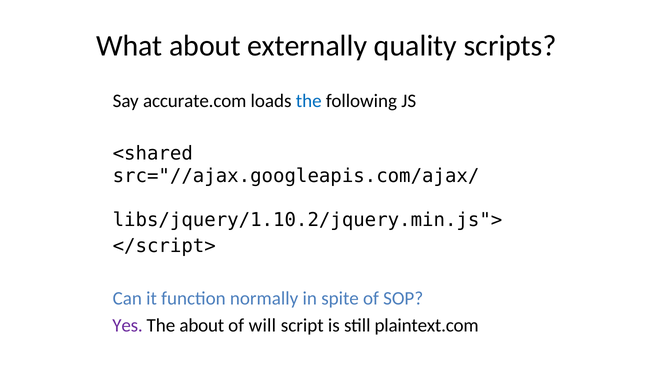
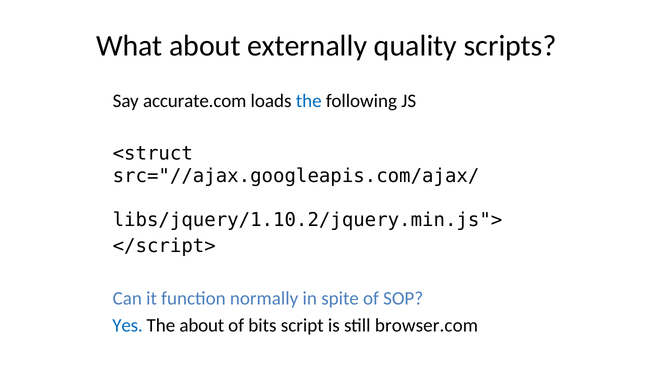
<shared: <shared -> <struct (153, 153)
Yes colour: purple -> blue (128, 325)
will: will -> bits (262, 325)
plaintext.com: plaintext.com -> browser.com (426, 325)
